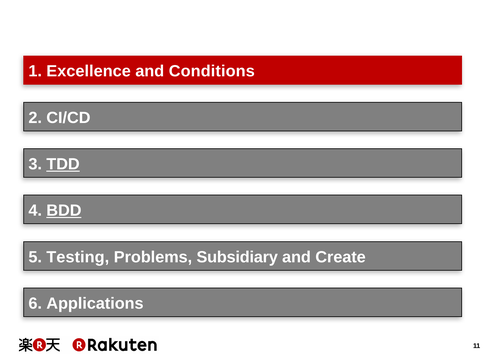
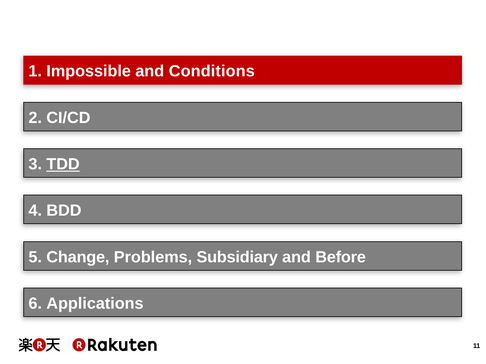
Excellence: Excellence -> Impossible (89, 71)
BDD underline: present -> none (64, 211)
Testing: Testing -> Change (78, 257)
Create: Create -> Before (341, 257)
